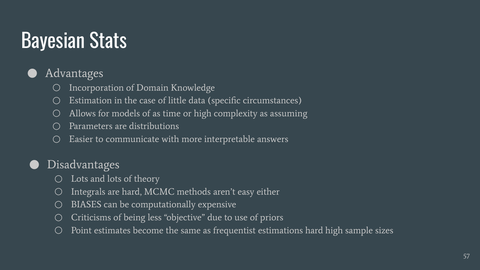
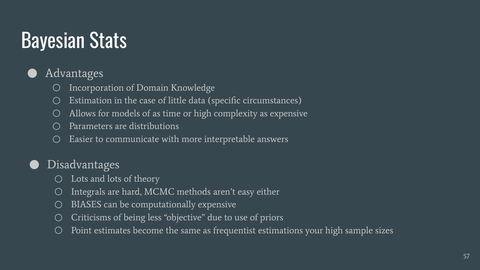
as assuming: assuming -> expensive (289, 113)
estimations hard: hard -> your (314, 230)
